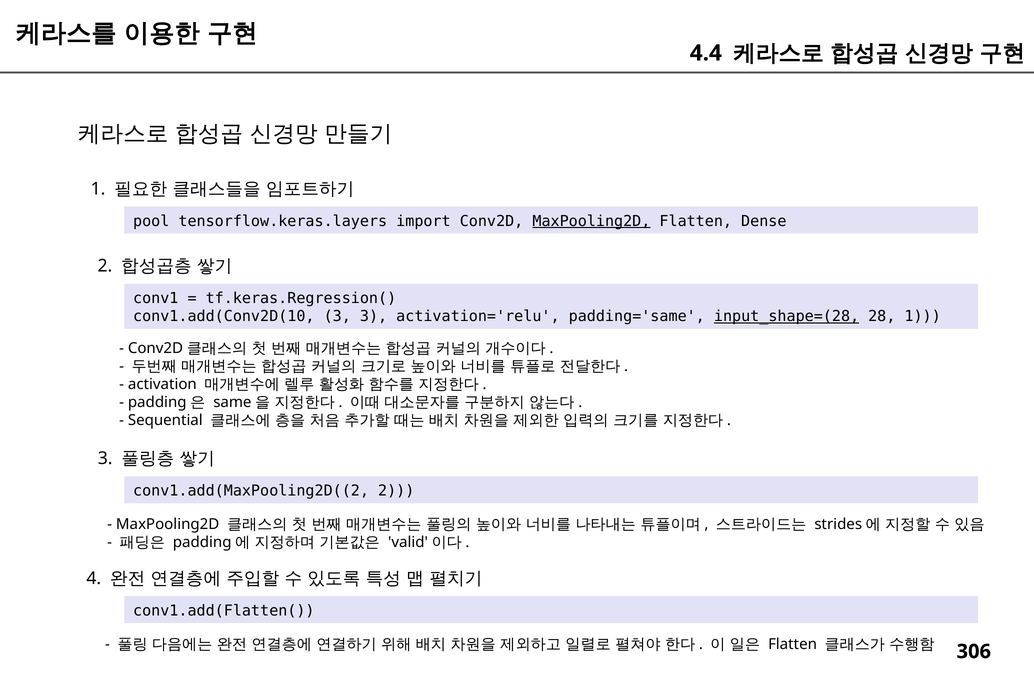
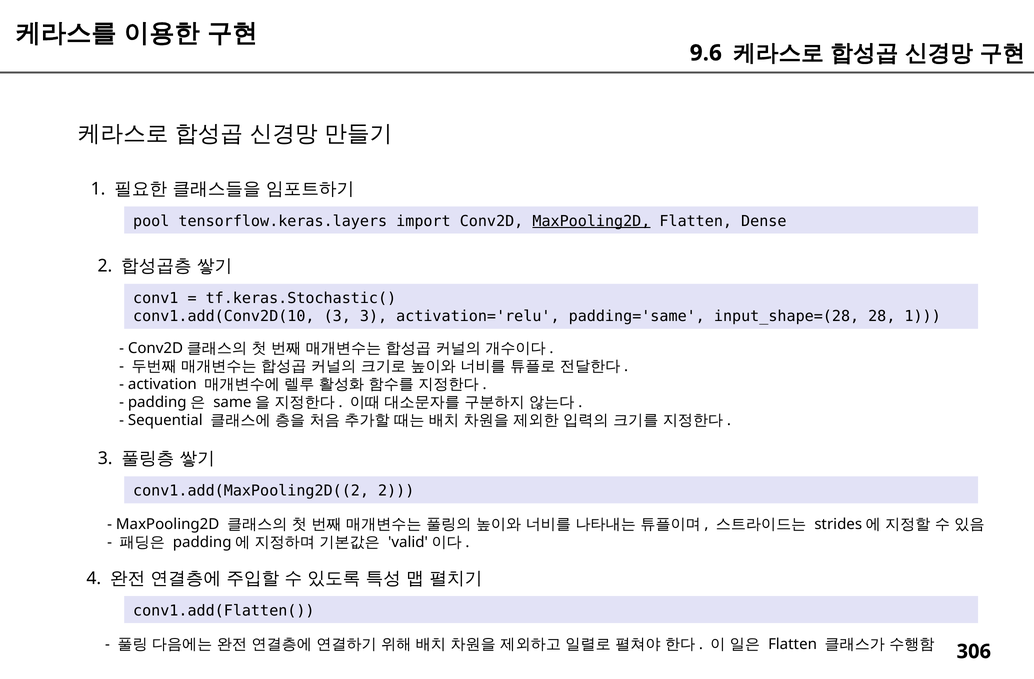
4.4: 4.4 -> 9.6 (706, 53)
tf.keras.Regression(: tf.keras.Regression( -> tf.keras.Stochastic( (301, 298)
input_shape=(28 underline: present -> none (787, 316)
